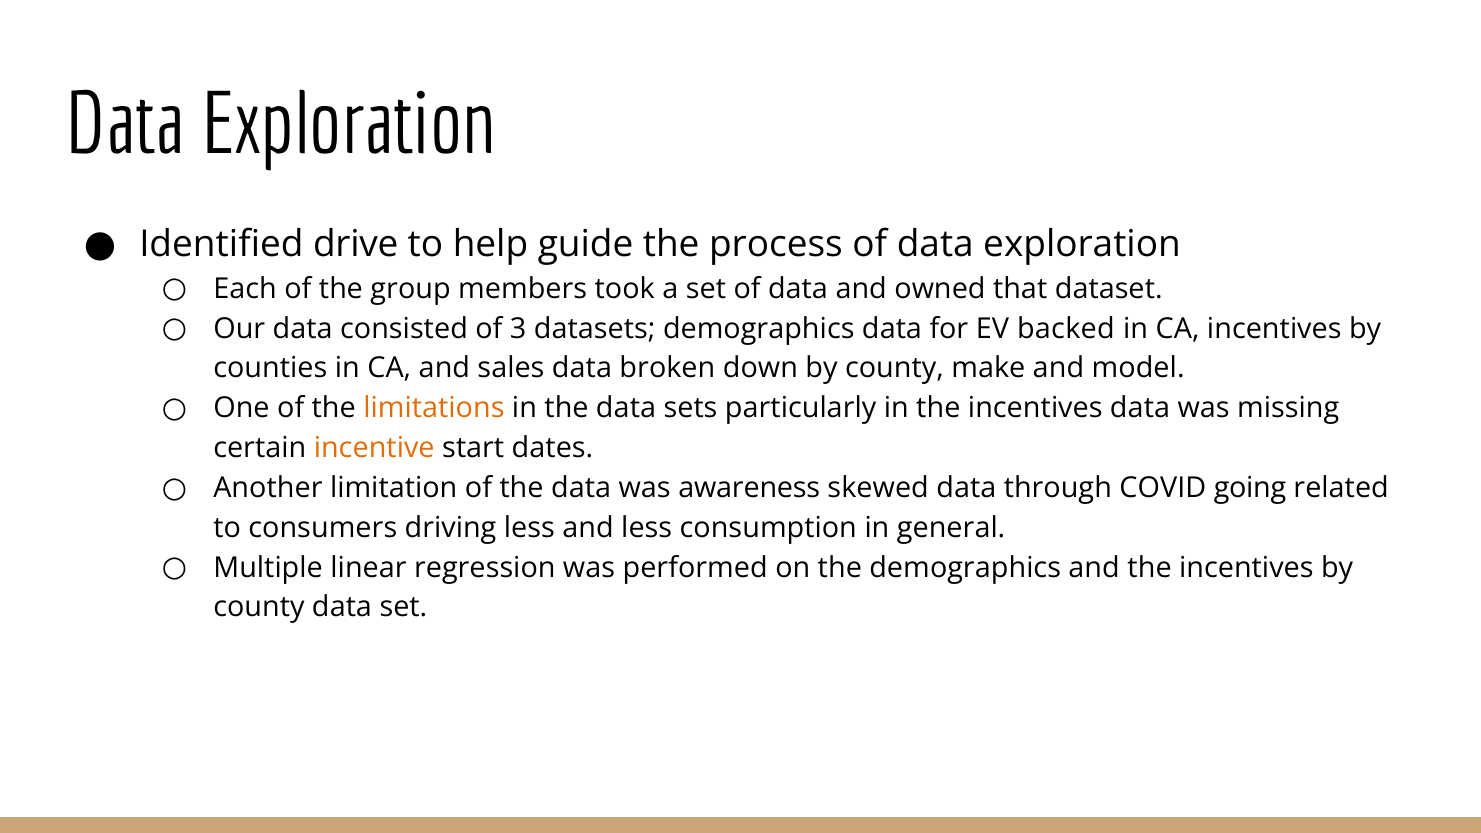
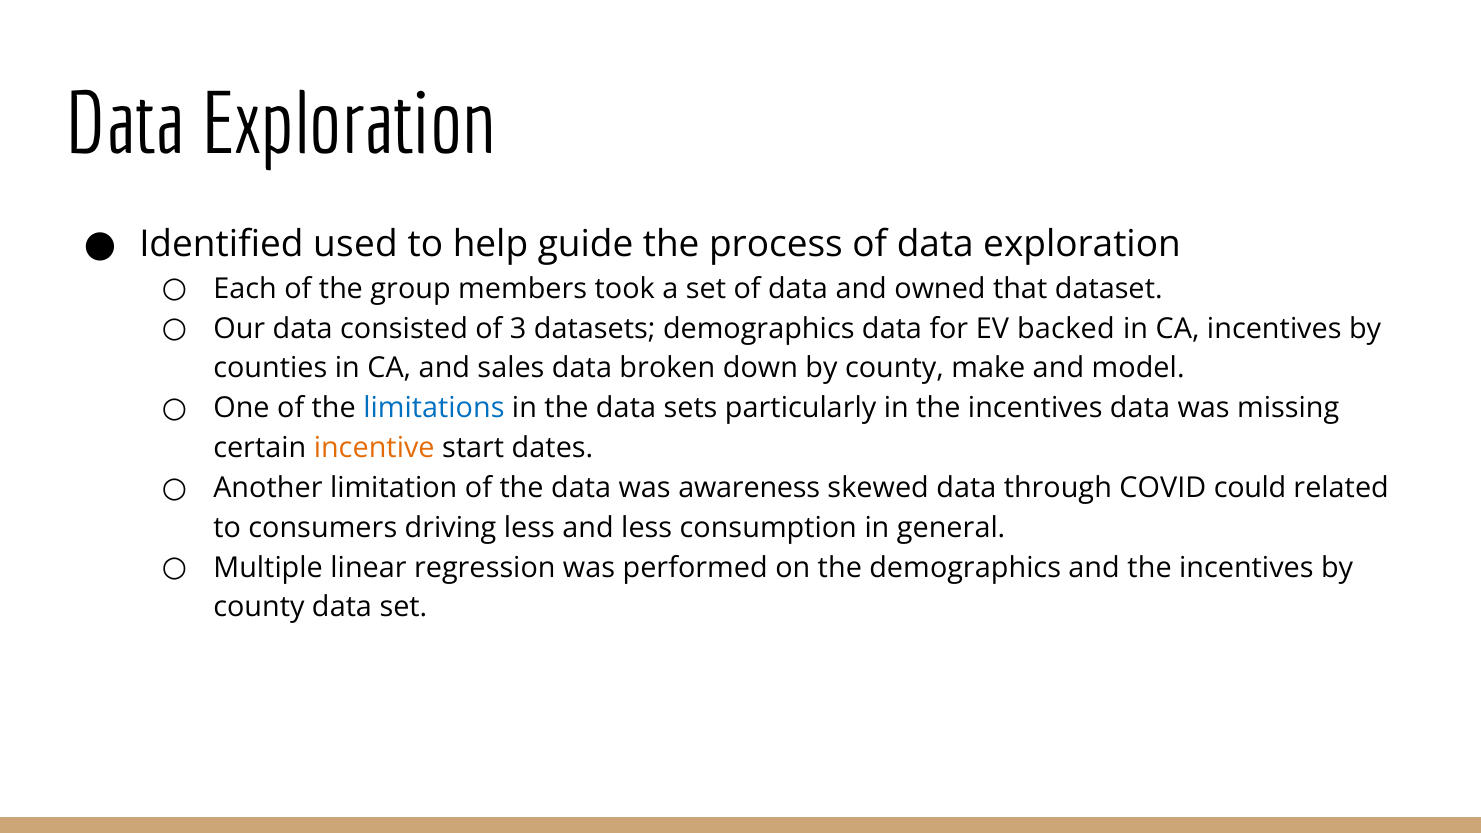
drive: drive -> used (355, 245)
limitations colour: orange -> blue (434, 408)
going: going -> could (1250, 488)
